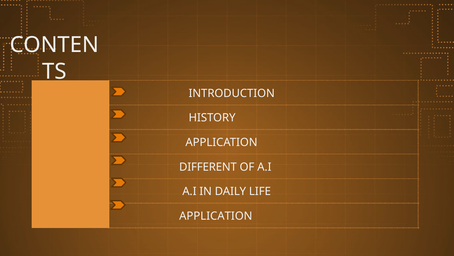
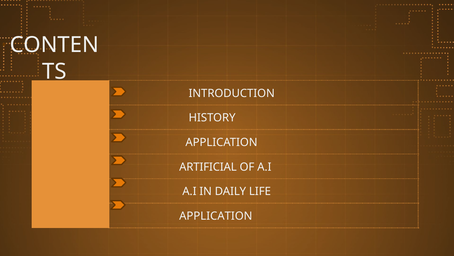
DIFFERENT: DIFFERENT -> ARTIFICIAL (208, 167)
